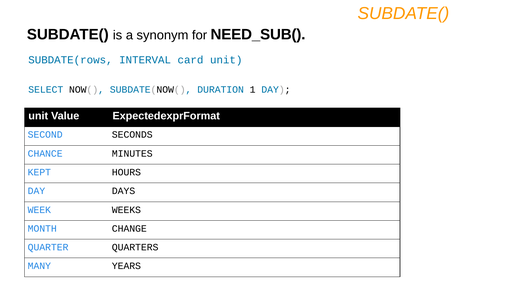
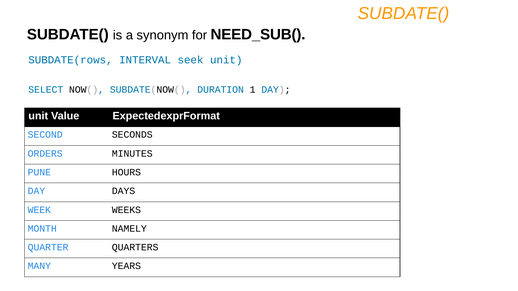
card: card -> seek (190, 60)
CHANCE: CHANCE -> ORDERS (45, 154)
KEPT: KEPT -> PUNE (39, 173)
CHANGE: CHANGE -> NAMELY (129, 229)
